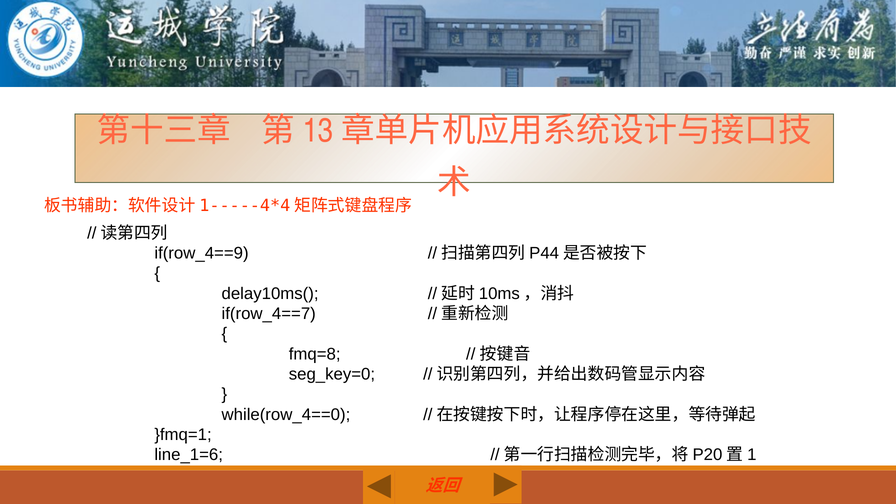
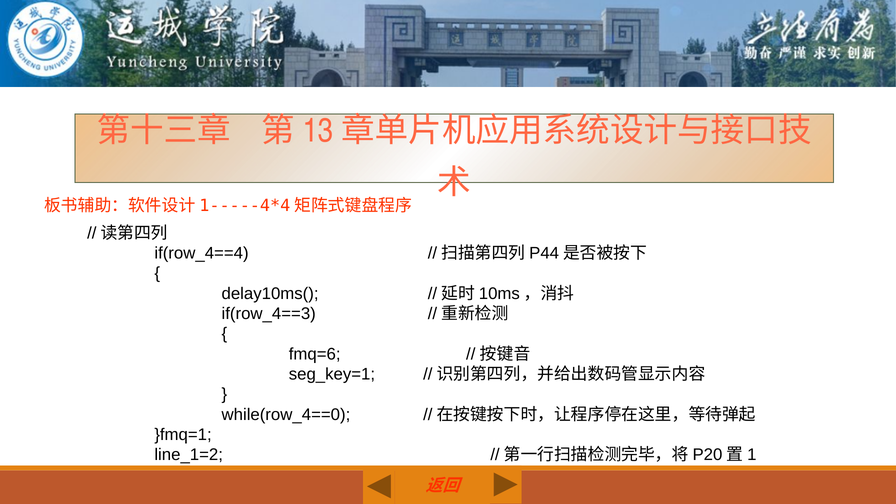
if(row_4==9: if(row_4==9 -> if(row_4==4 (202, 253)
if(row_4==7: if(row_4==7 -> if(row_4==3 (269, 314)
fmq=8: fmq=8 -> fmq=6 (315, 354)
seg_key=0: seg_key=0 -> seg_key=1 (332, 374)
line_1=6: line_1=6 -> line_1=2 (189, 455)
